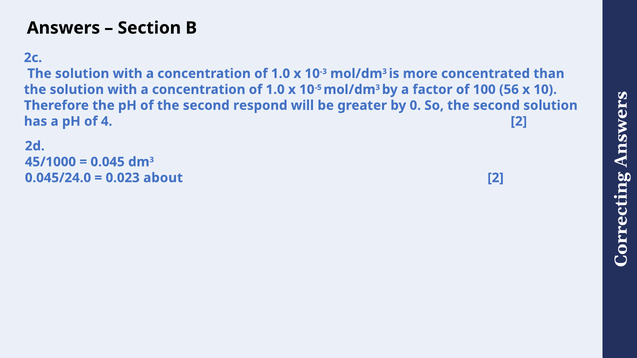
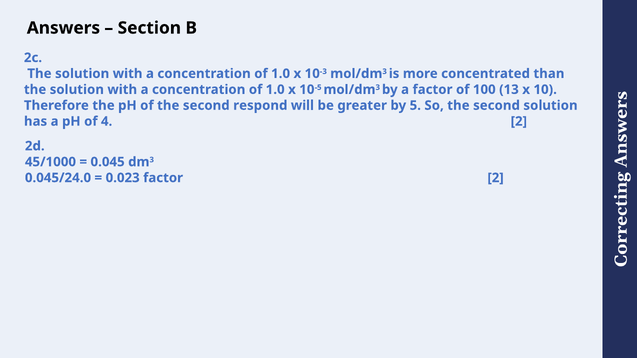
56: 56 -> 13 (509, 90)
0: 0 -> 5 (415, 106)
0.023 about: about -> factor (163, 178)
